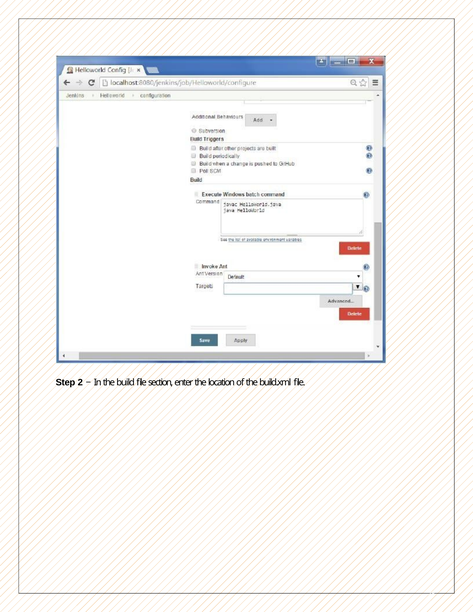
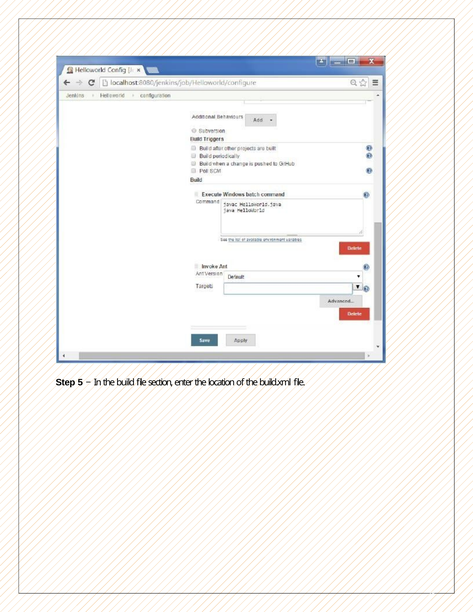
2: 2 -> 5 (80, 383)
